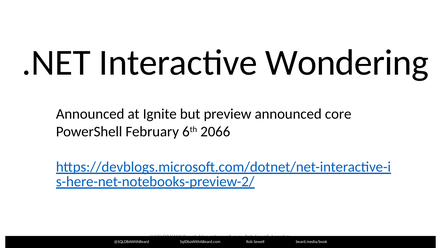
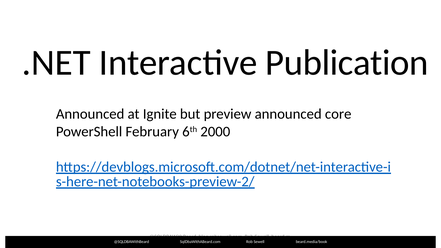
Wondering: Wondering -> Publication (347, 63)
2066: 2066 -> 2000 (215, 132)
